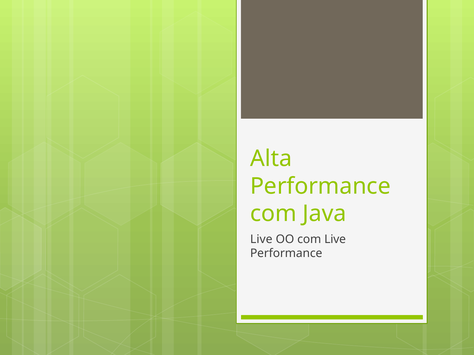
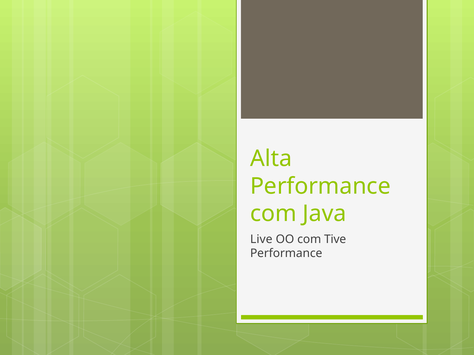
com Live: Live -> Tive (335, 239)
